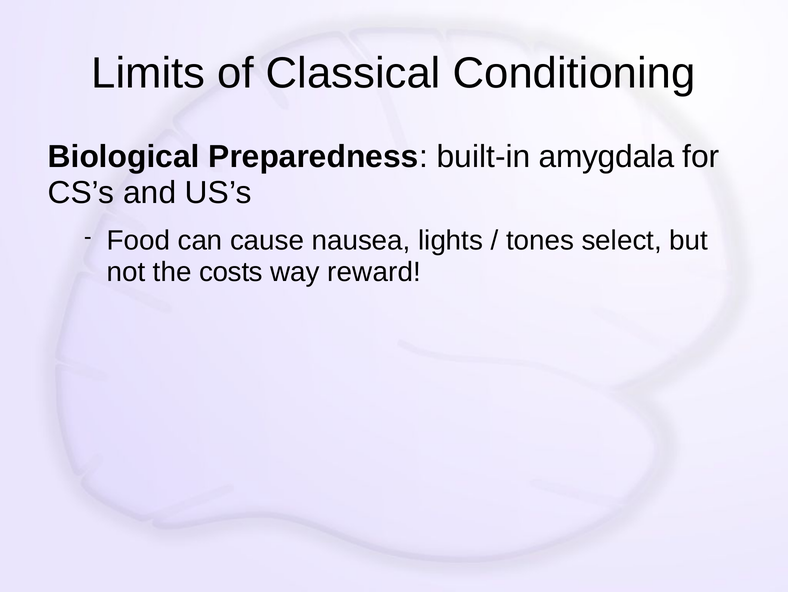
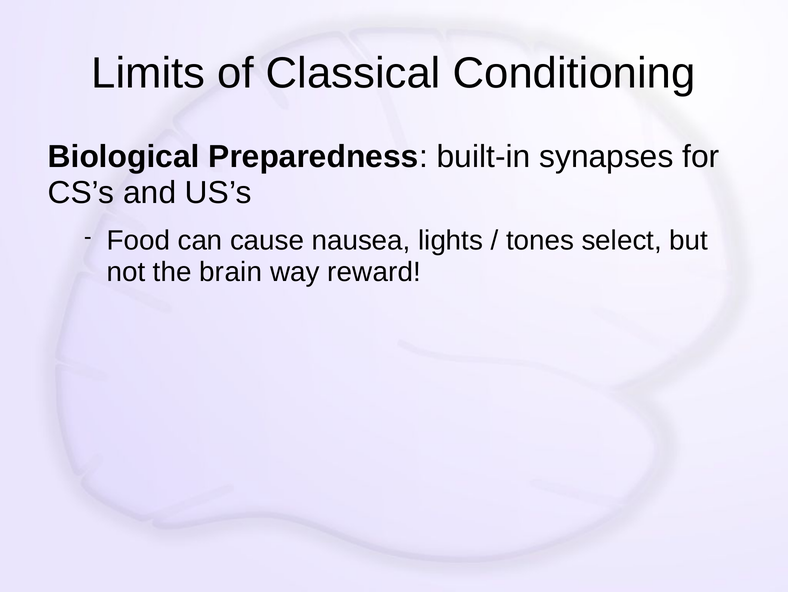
amygdala: amygdala -> synapses (606, 157)
costs: costs -> brain (231, 272)
